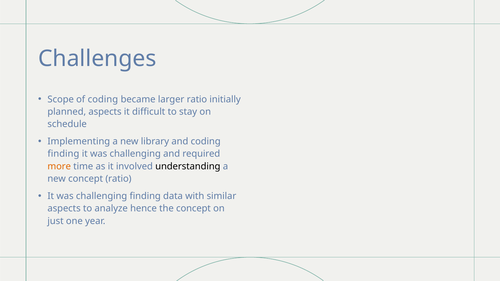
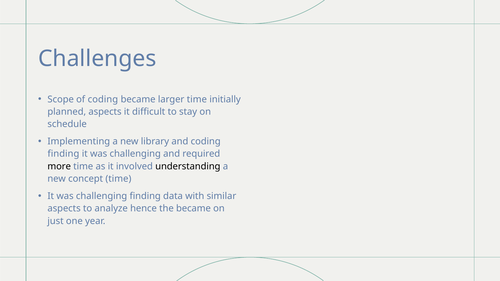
larger ratio: ratio -> time (197, 99)
more colour: orange -> black (59, 166)
concept ratio: ratio -> time (118, 179)
the concept: concept -> became (193, 209)
